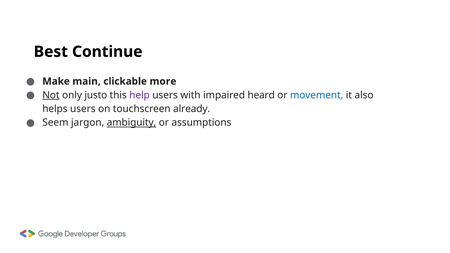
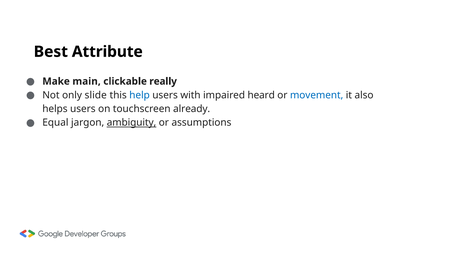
Continue: Continue -> Attribute (107, 52)
more: more -> really (163, 81)
Not underline: present -> none (51, 95)
justo: justo -> slide (96, 95)
help colour: purple -> blue (140, 95)
Seem: Seem -> Equal (55, 123)
